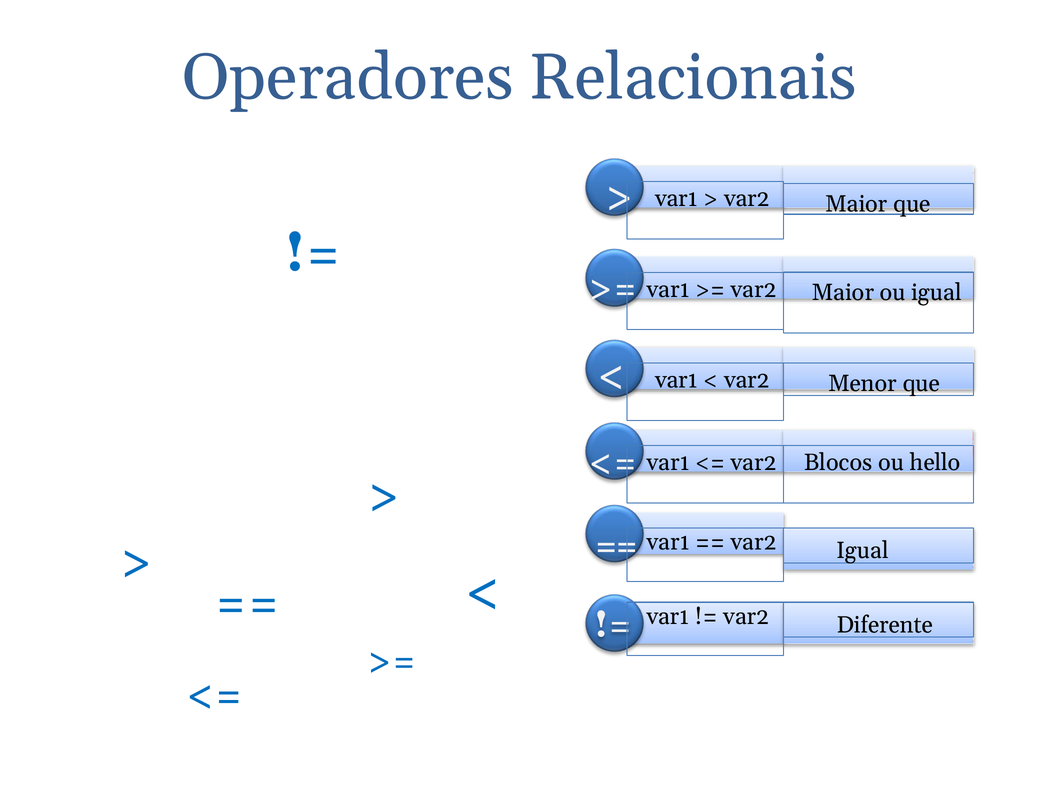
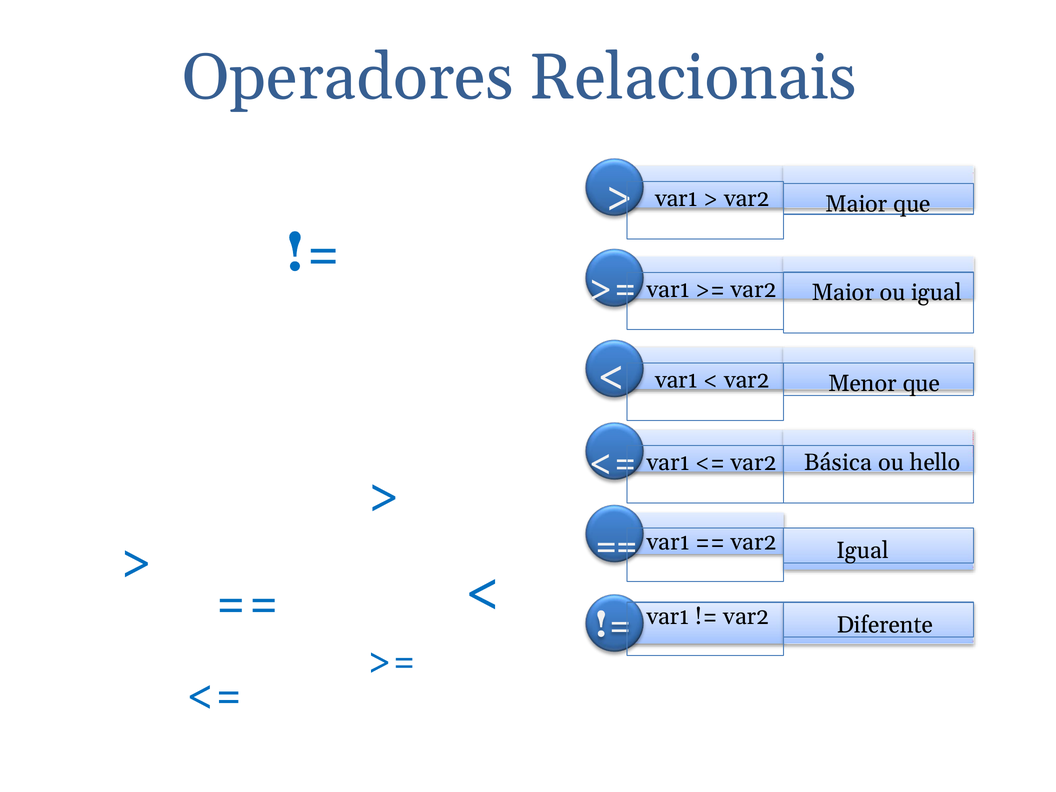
Blocos: Blocos -> Básica (838, 463)
